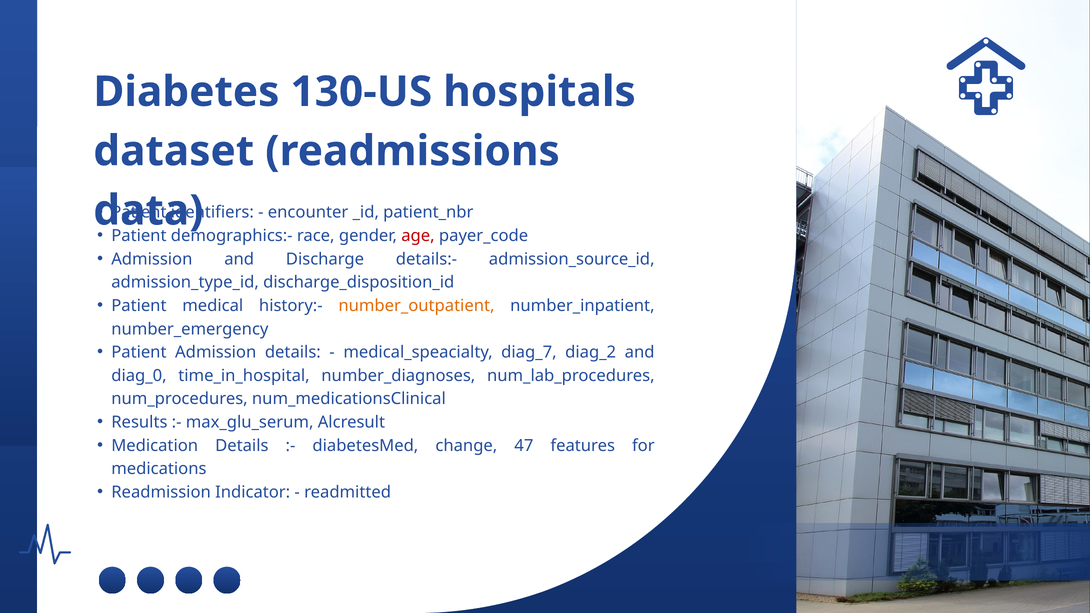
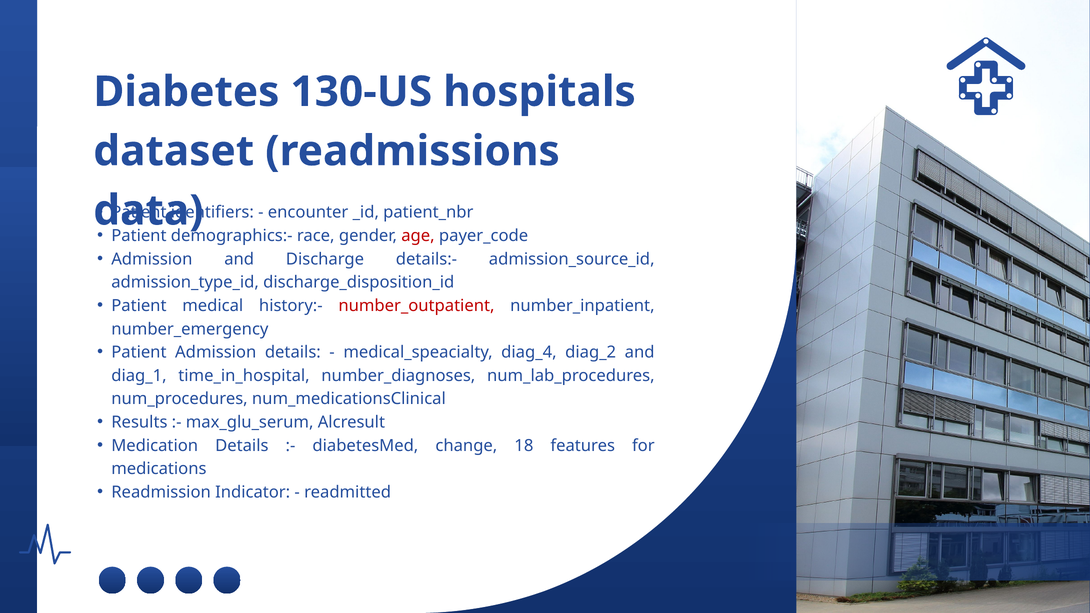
number_outpatient colour: orange -> red (416, 306)
diag_7: diag_7 -> diag_4 (529, 352)
diag_0: diag_0 -> diag_1 (139, 376)
47: 47 -> 18 (524, 446)
